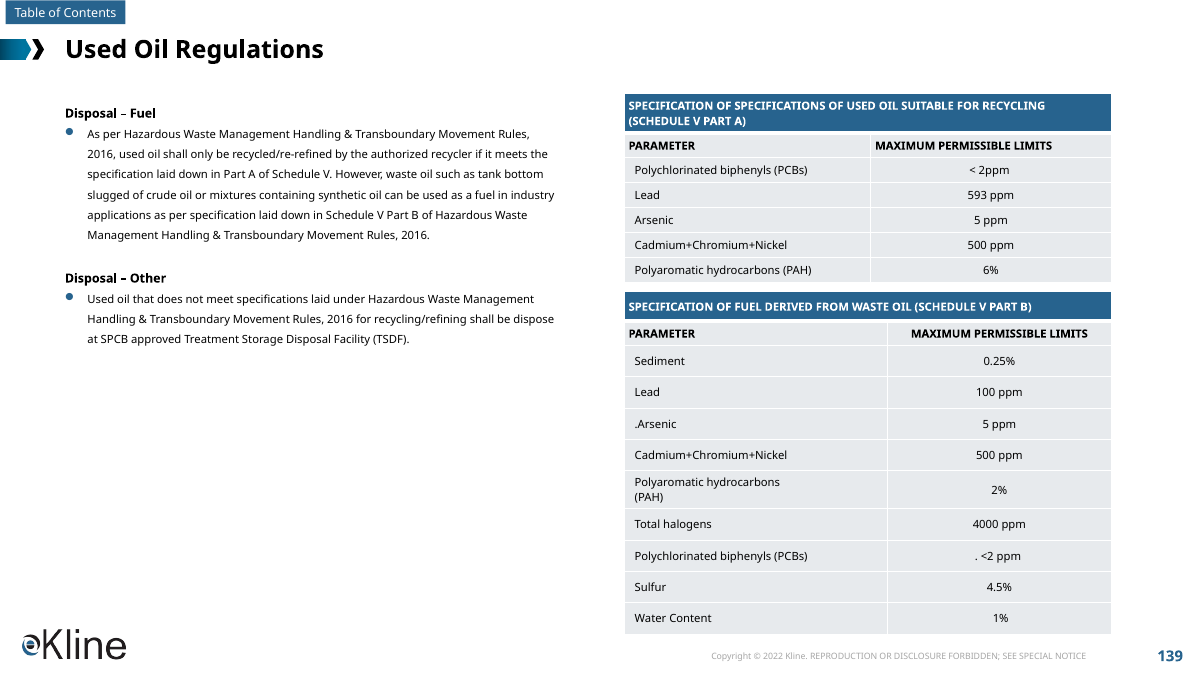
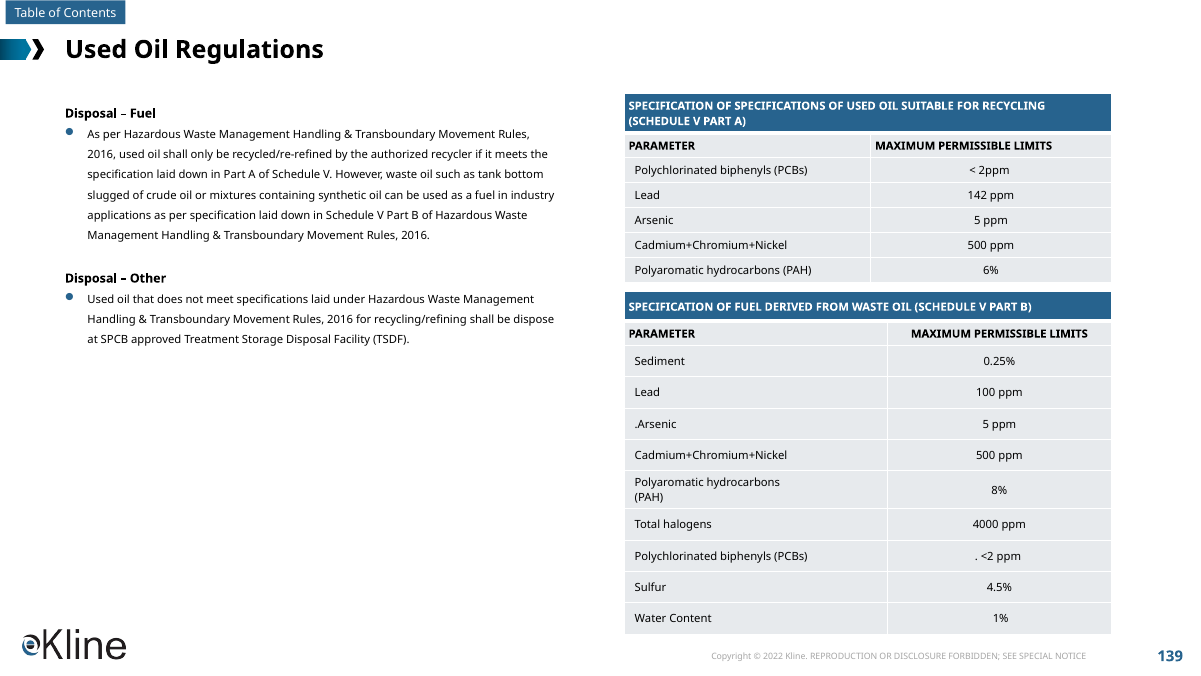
593: 593 -> 142 (977, 196)
2%: 2% -> 8% (999, 490)
